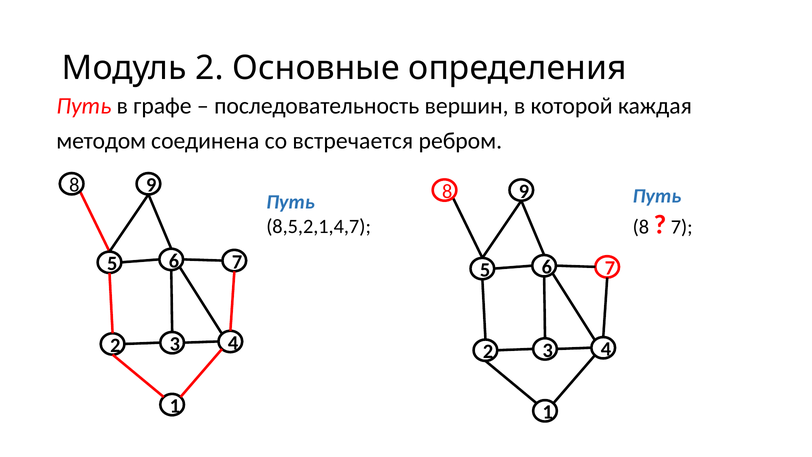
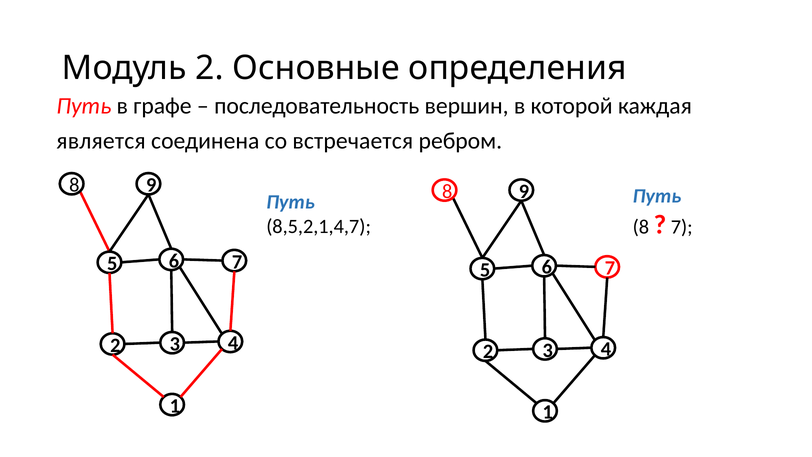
методом: методом -> является (101, 141)
